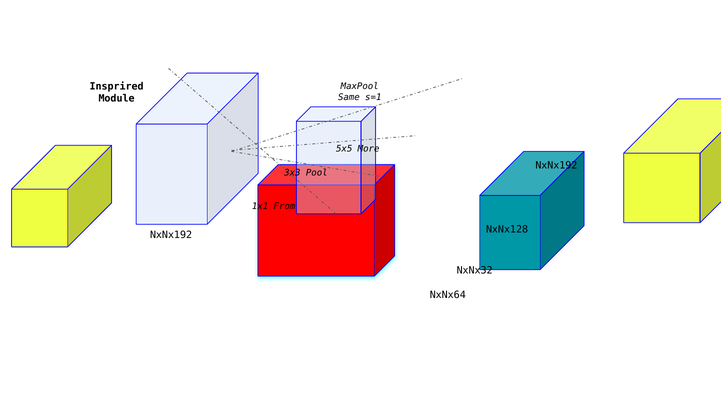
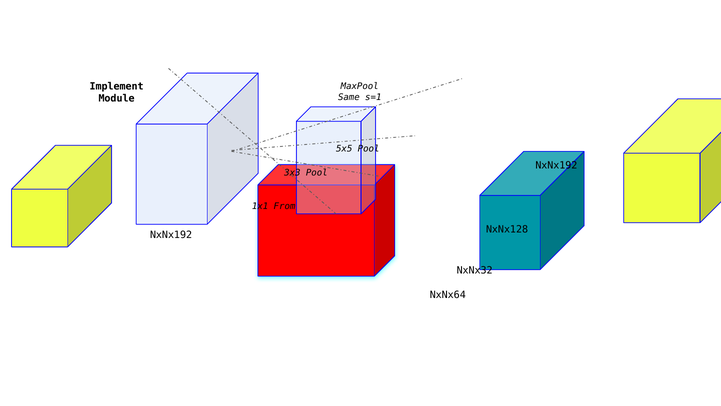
Insprired: Insprired -> Implement (117, 86)
5x5 More: More -> Pool (369, 149)
